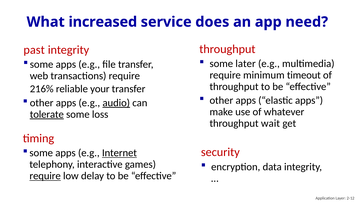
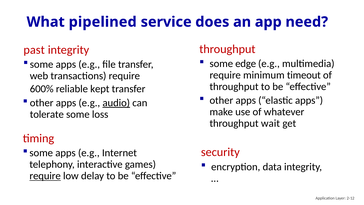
increased: increased -> pipelined (103, 22)
later: later -> edge (246, 64)
216%: 216% -> 600% (42, 89)
your: your -> kept (100, 89)
tolerate underline: present -> none (47, 114)
Internet underline: present -> none (119, 153)
